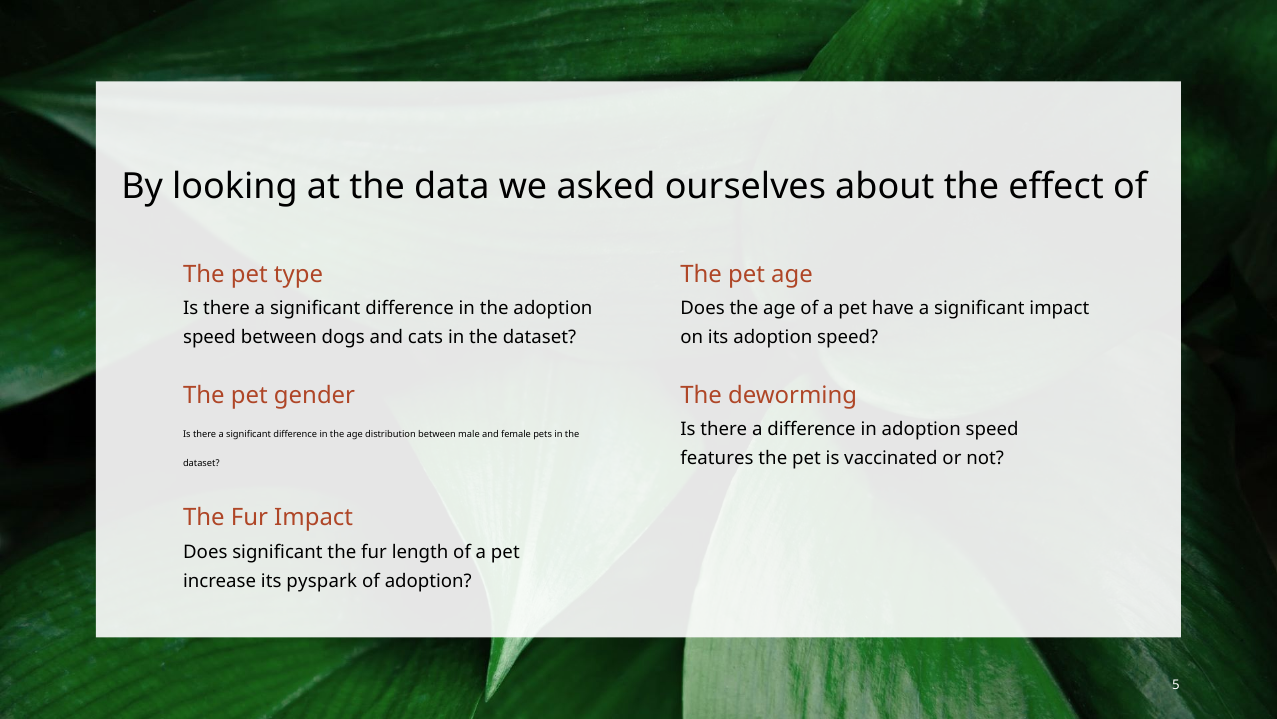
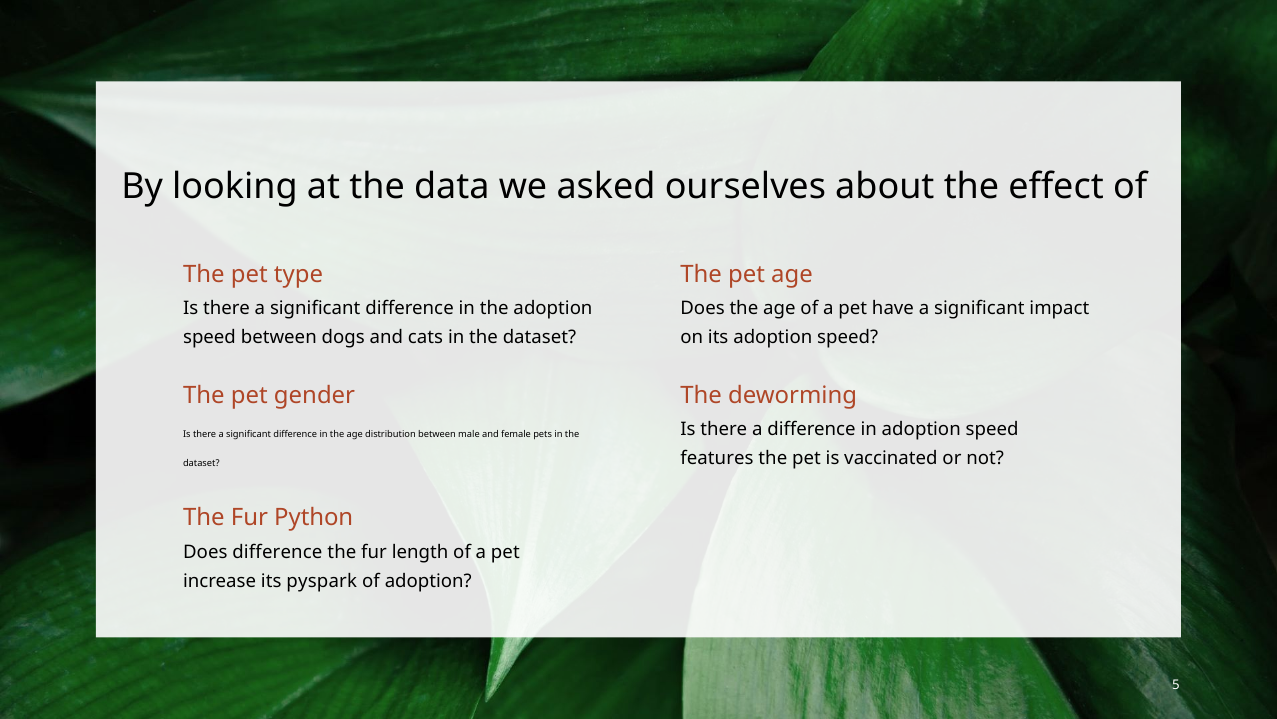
Fur Impact: Impact -> Python (314, 518)
Does significant: significant -> difference (277, 551)
